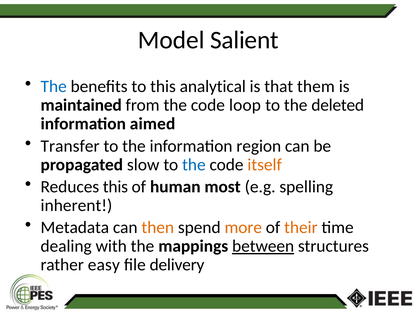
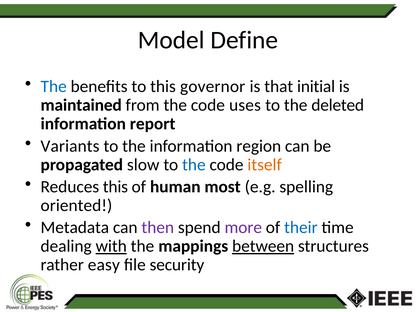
Salient: Salient -> Define (244, 40)
analytical: analytical -> governor (213, 86)
them: them -> initial (316, 86)
loop: loop -> uses (245, 105)
aimed: aimed -> report (153, 124)
Transfer: Transfer -> Variants (70, 146)
inherent: inherent -> oriented (76, 205)
then colour: orange -> purple (158, 228)
more colour: orange -> purple (243, 228)
their colour: orange -> blue (301, 228)
with underline: none -> present (111, 246)
delivery: delivery -> security (177, 265)
